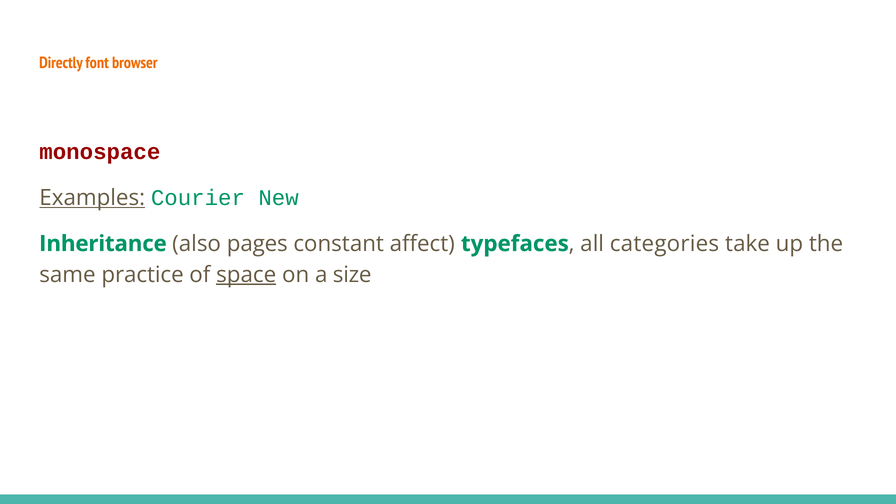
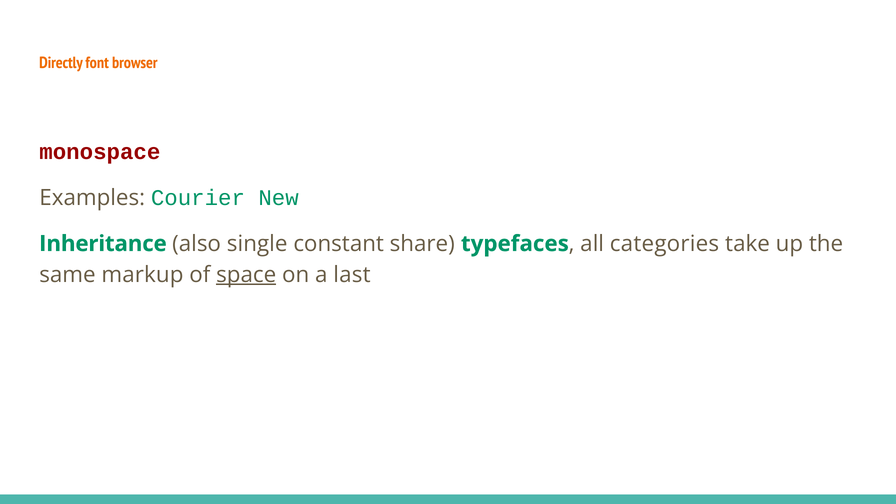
Examples underline: present -> none (92, 198)
pages: pages -> single (257, 244)
affect: affect -> share (422, 244)
practice: practice -> markup (142, 275)
size: size -> last (352, 275)
